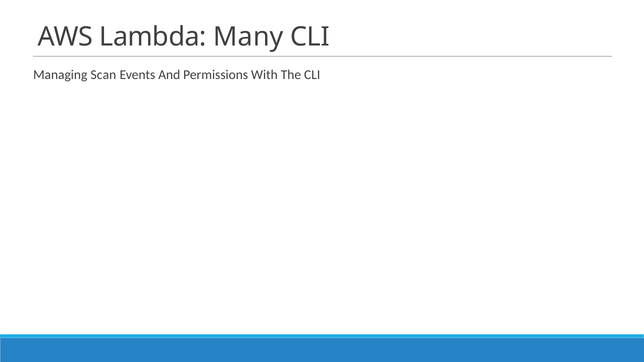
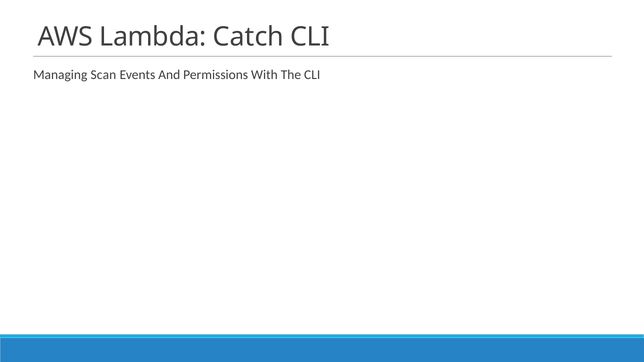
Many: Many -> Catch (248, 37)
